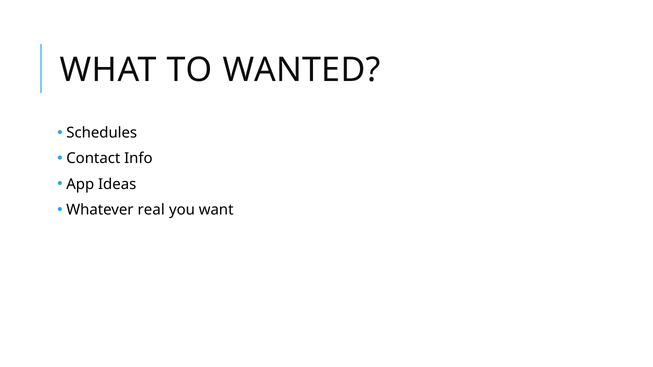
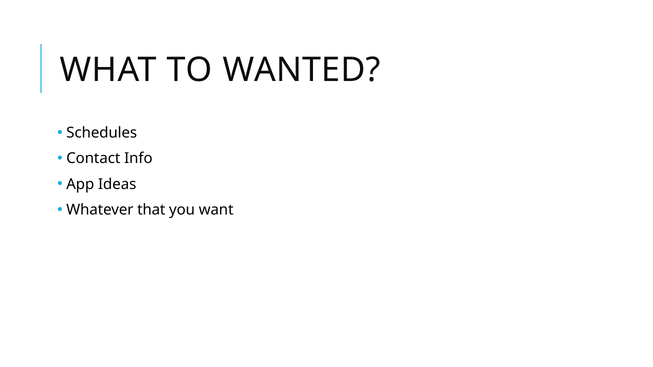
real: real -> that (151, 210)
